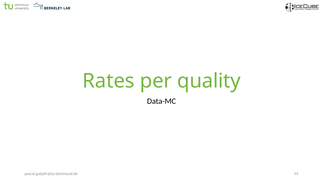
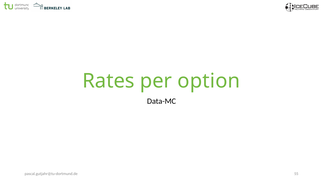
quality: quality -> option (209, 81)
